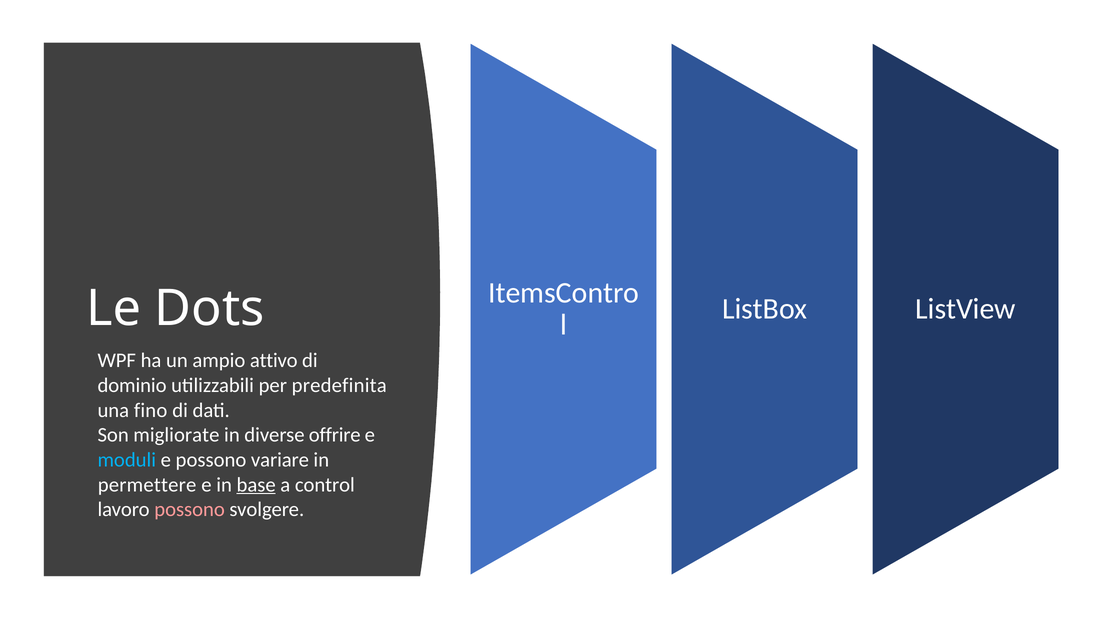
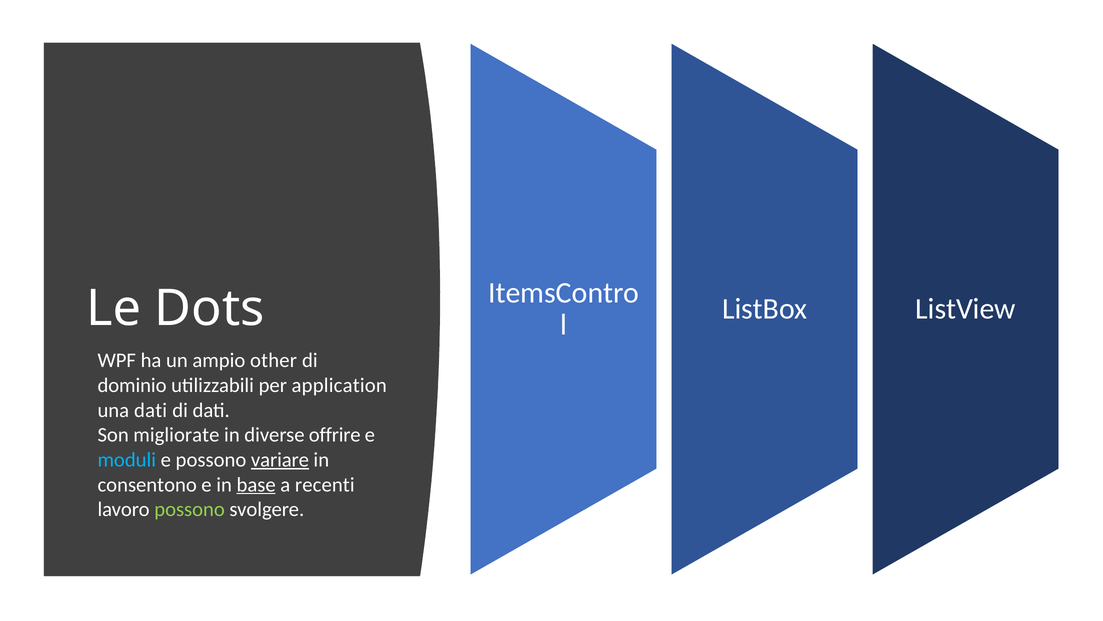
attivo: attivo -> other (274, 360)
predefinita: predefinita -> application (339, 385)
una fino: fino -> dati (151, 410)
variare underline: none -> present (280, 459)
permettere: permettere -> consentono (147, 484)
control: control -> recenti (325, 484)
possono colour: pink -> light green (190, 509)
